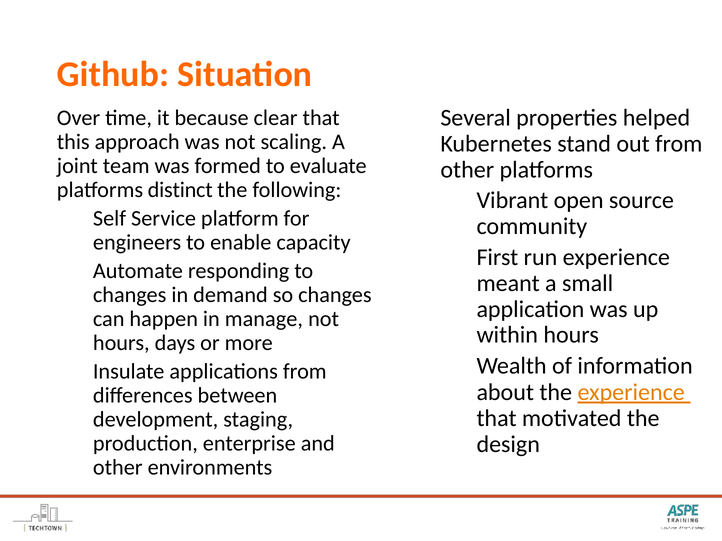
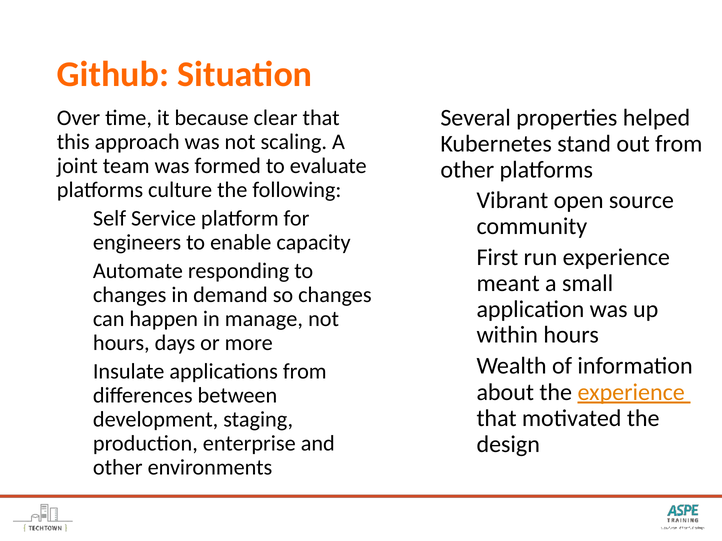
distinct: distinct -> culture (180, 190)
